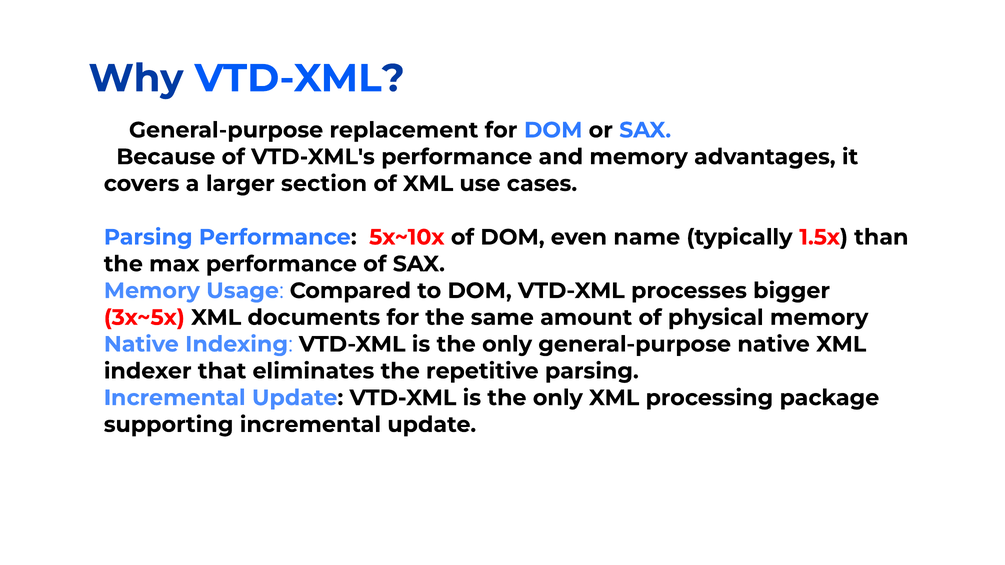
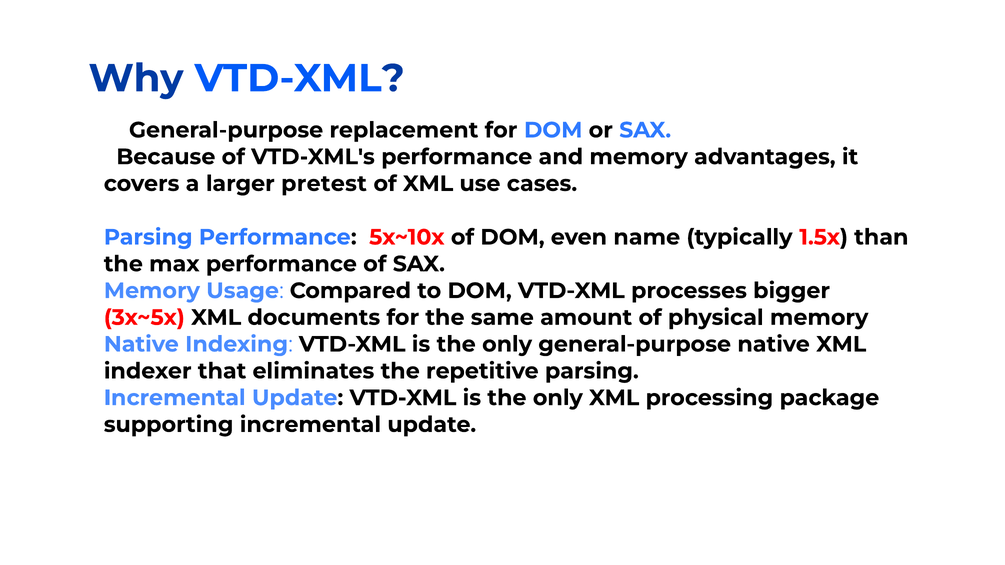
section: section -> pretest (324, 184)
